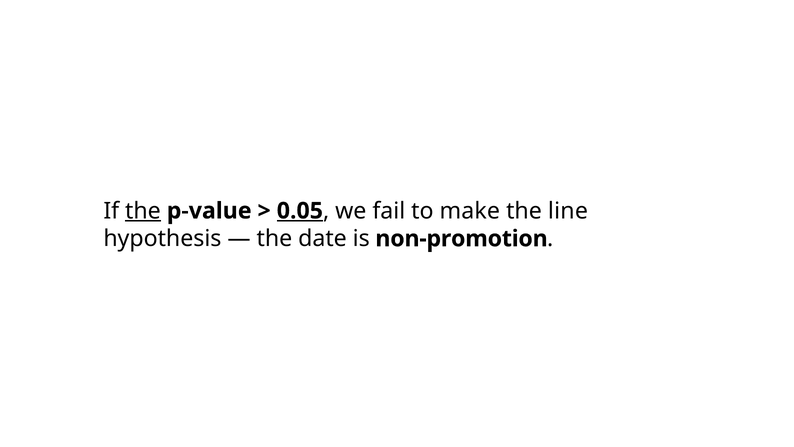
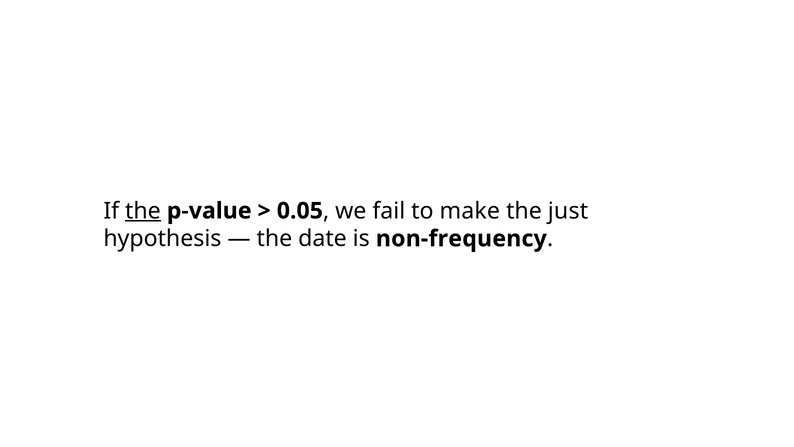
0.05 underline: present -> none (300, 211)
line: line -> just (568, 211)
non-promotion: non-promotion -> non-frequency (461, 238)
